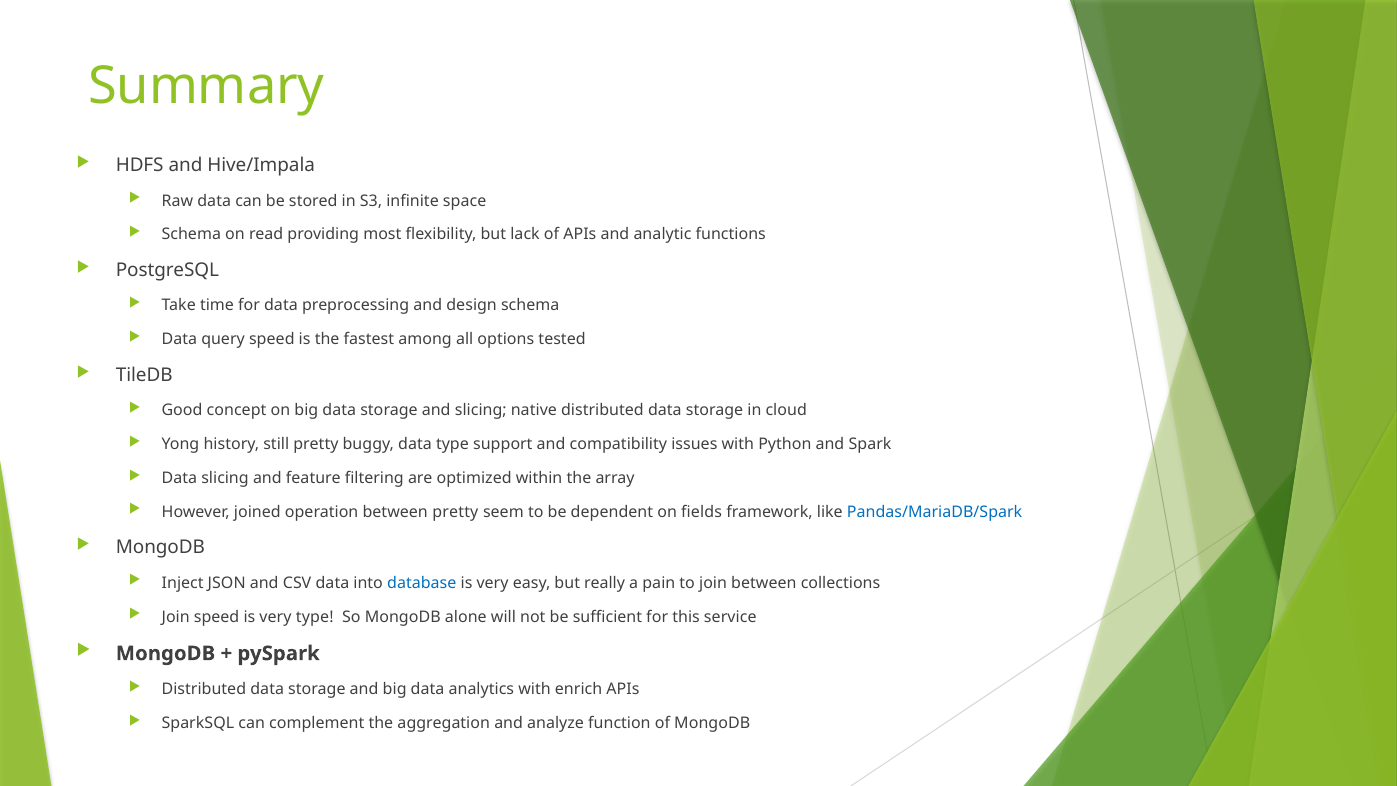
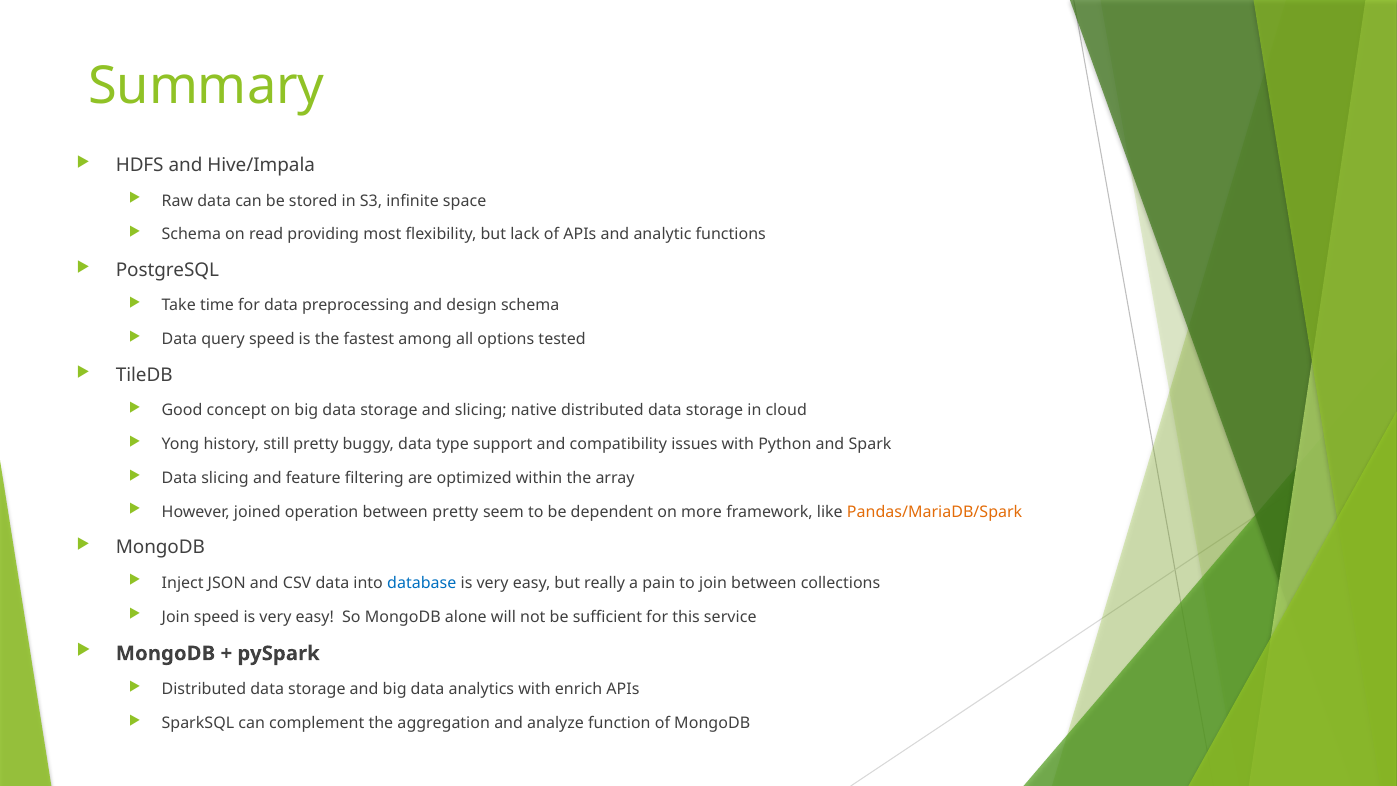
fields: fields -> more (701, 512)
Pandas/MariaDB/Spark colour: blue -> orange (935, 512)
speed is very type: type -> easy (315, 617)
